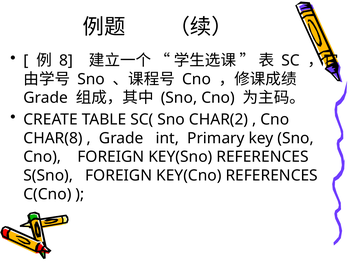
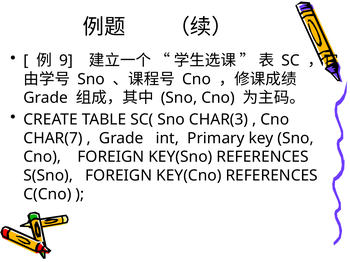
8: 8 -> 9 (66, 61)
CHAR(2: CHAR(2 -> CHAR(3 (219, 120)
CHAR(8: CHAR(8 -> CHAR(7 (53, 138)
